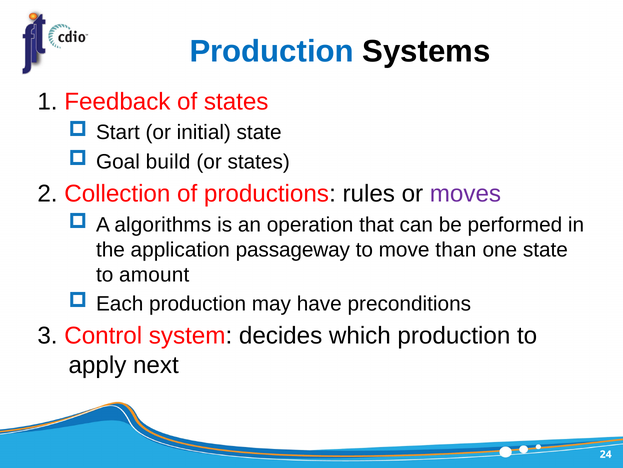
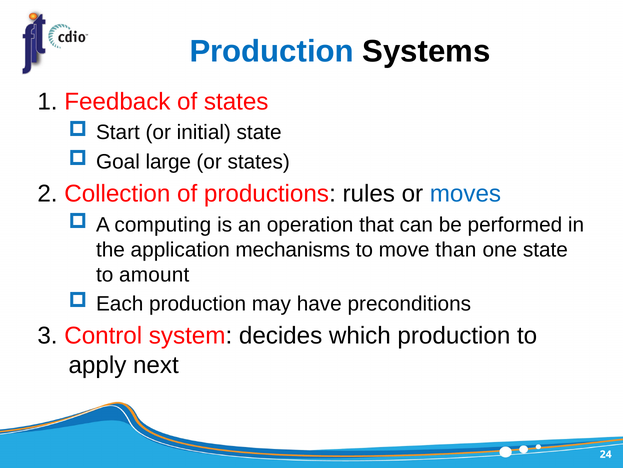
build: build -> large (168, 161)
moves colour: purple -> blue (465, 194)
algorithms: algorithms -> computing (163, 224)
passageway: passageway -> mechanisms (293, 249)
